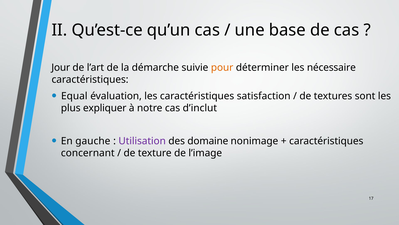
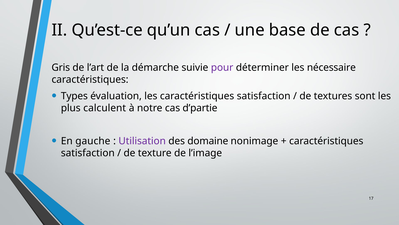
Jour: Jour -> Gris (61, 67)
pour colour: orange -> purple (222, 67)
Equal: Equal -> Types (74, 96)
expliquer: expliquer -> calculent (105, 108)
d’inclut: d’inclut -> d’partie (200, 108)
concernant: concernant -> satisfaction (88, 153)
